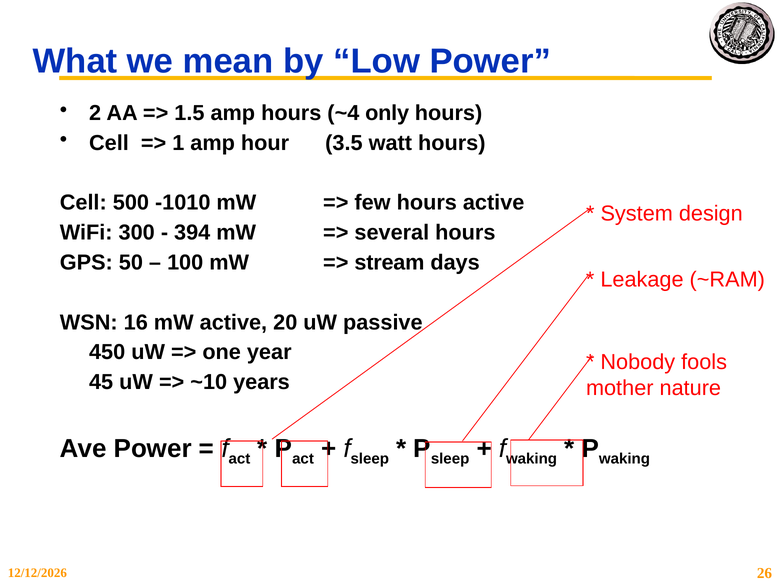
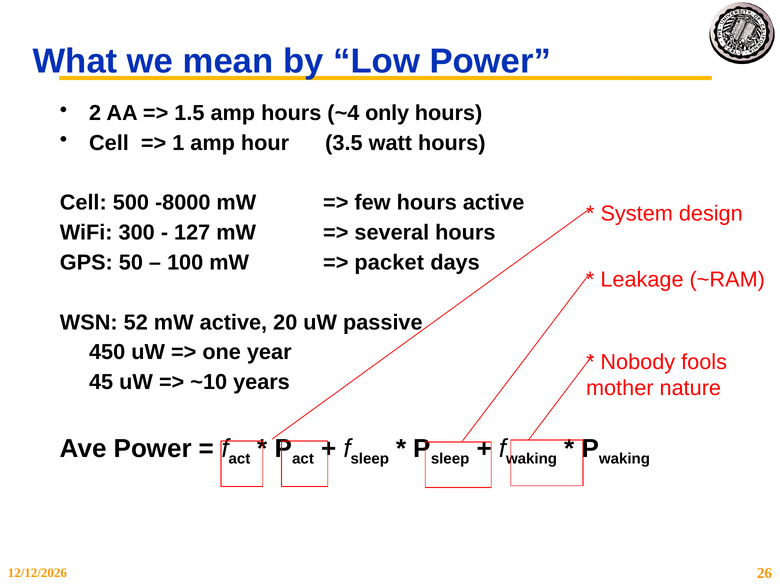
-1010: -1010 -> -8000 (183, 203)
394: 394 -> 127 (192, 233)
stream: stream -> packet (389, 263)
16: 16 -> 52 (136, 322)
